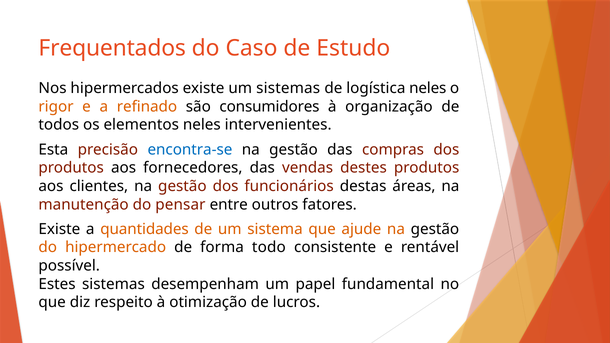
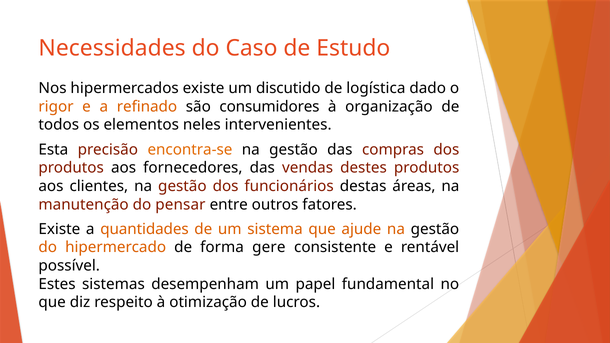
Frequentados: Frequentados -> Necessidades (112, 48)
um sistemas: sistemas -> discutido (288, 88)
logística neles: neles -> dado (428, 88)
encontra-se colour: blue -> orange (190, 150)
todo: todo -> gere (269, 248)
